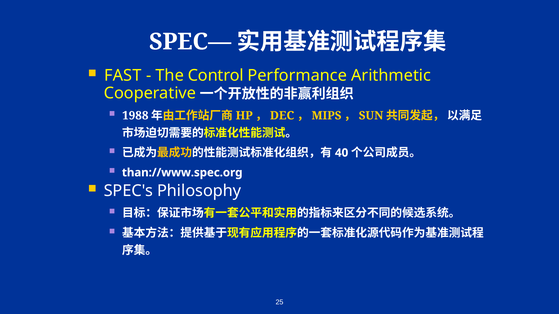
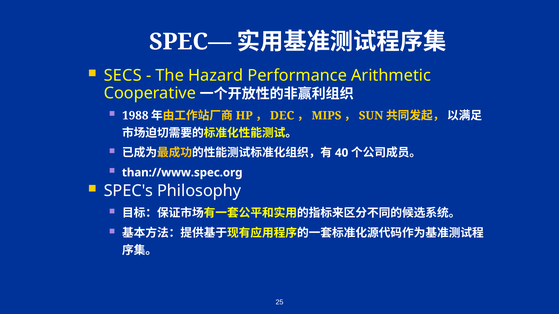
FAST: FAST -> SECS (123, 76)
Control: Control -> Hazard (216, 76)
